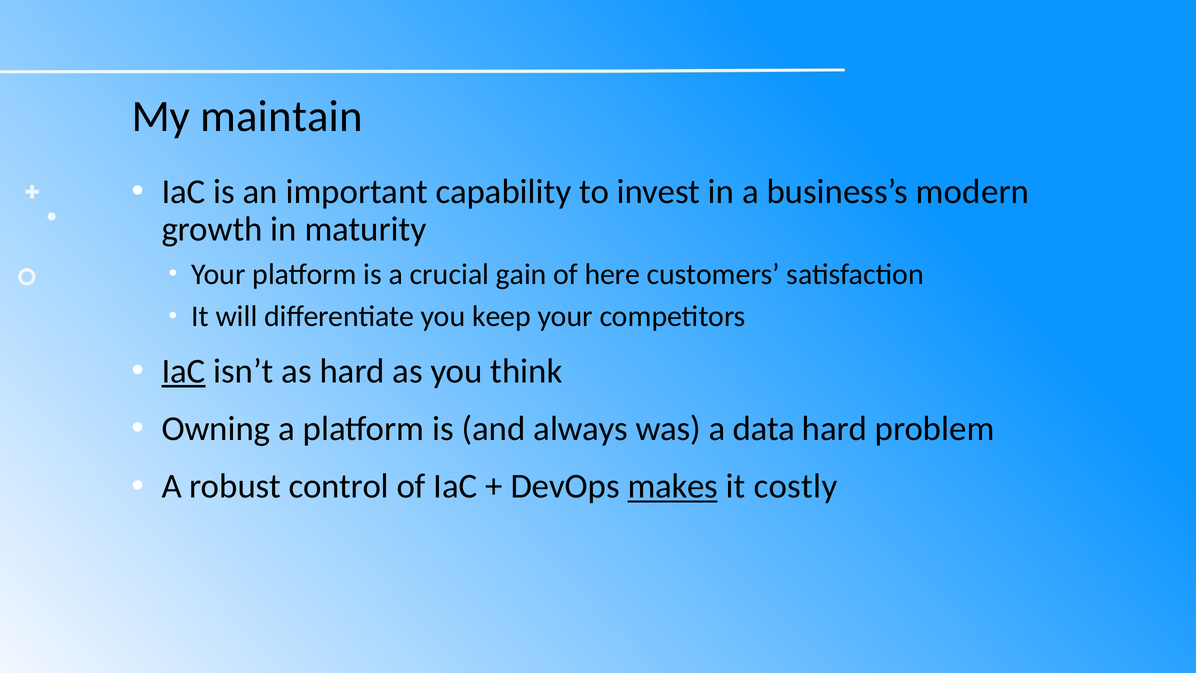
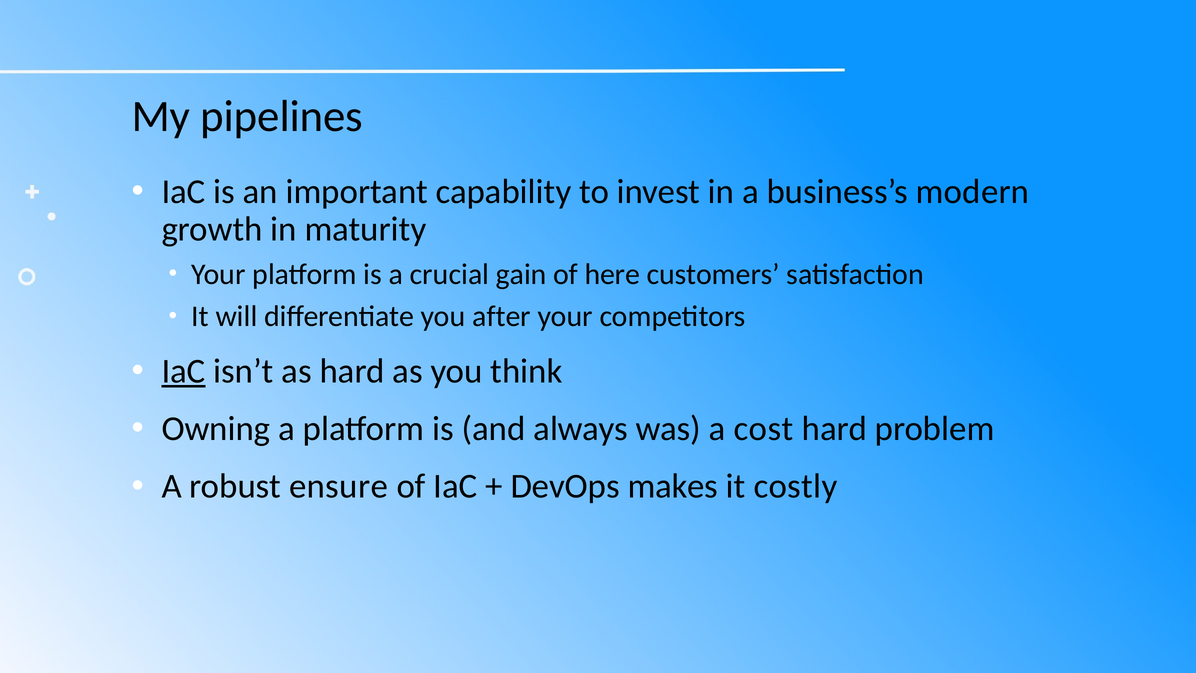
maintain: maintain -> pipelines (282, 117)
keep: keep -> after (502, 316)
data: data -> cost (764, 429)
control: control -> ensure (339, 486)
makes underline: present -> none (673, 486)
